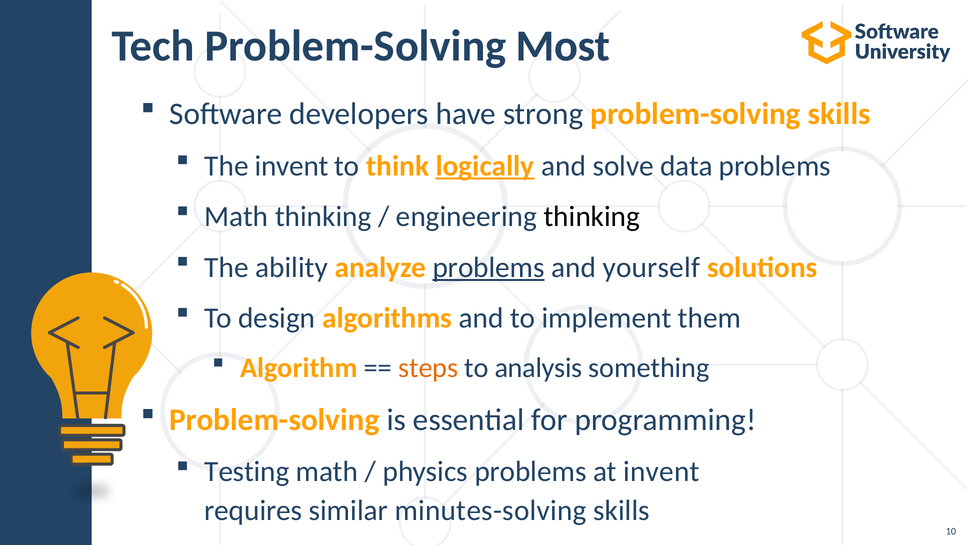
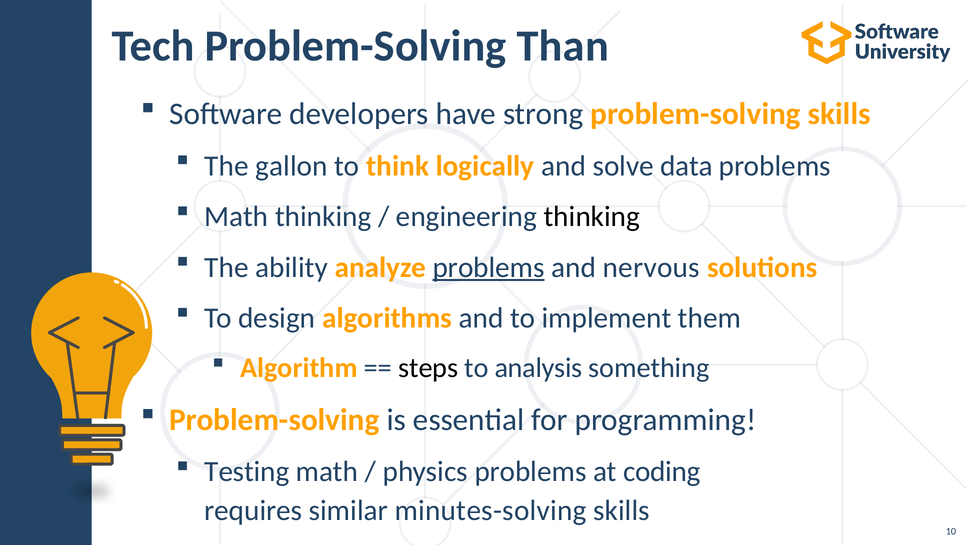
Most: Most -> Than (563, 46)
The invent: invent -> gallon (291, 166)
logically underline: present -> none (485, 166)
yourself: yourself -> nervous (651, 267)
steps colour: orange -> black (428, 368)
at invent: invent -> coding (662, 472)
